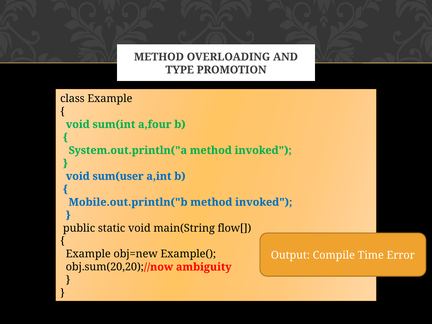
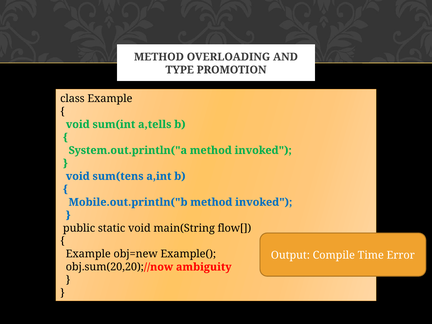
a,four: a,four -> a,tells (155, 124)
sum(user: sum(user -> sum(tens (118, 176)
